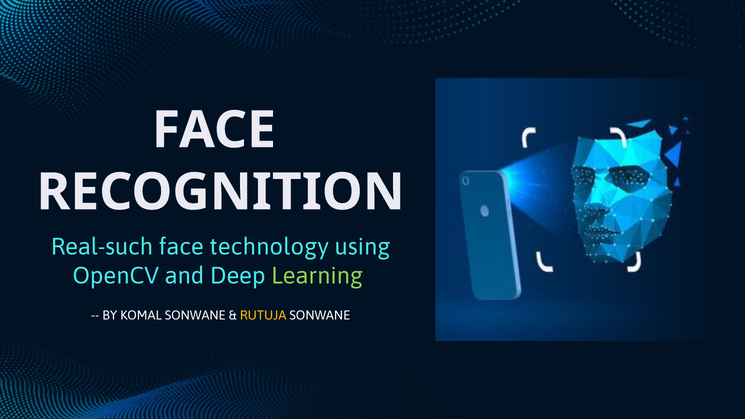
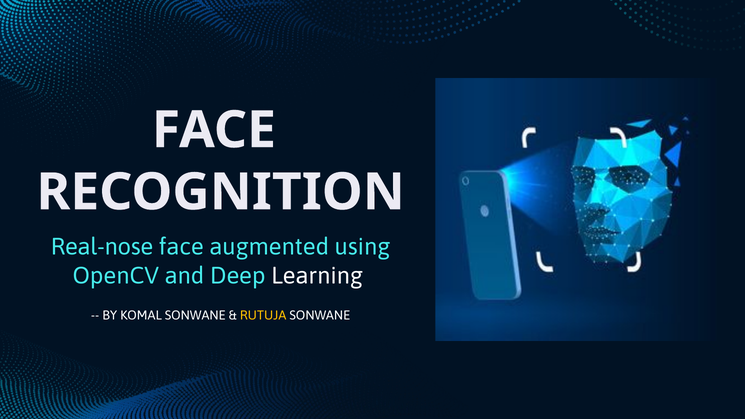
Real-such: Real-such -> Real-nose (102, 247)
technology: technology -> augmented (269, 247)
Learning colour: light green -> white (317, 276)
